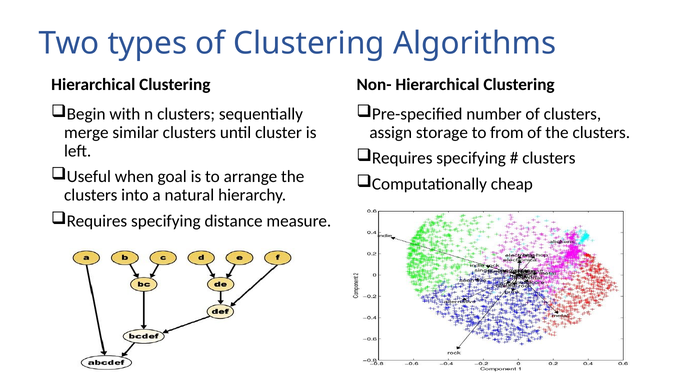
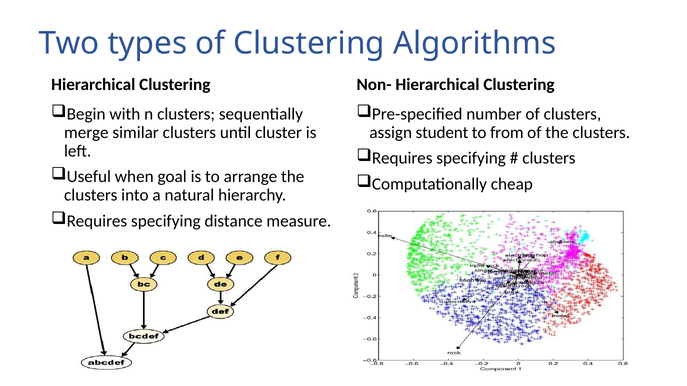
storage: storage -> student (442, 133)
